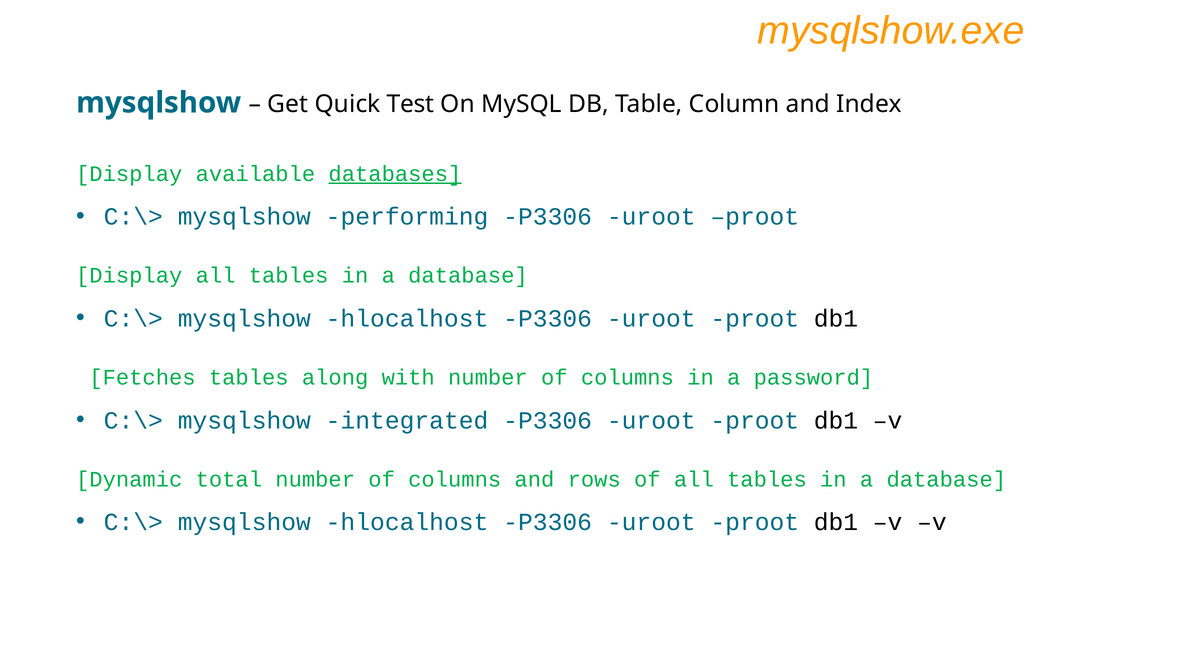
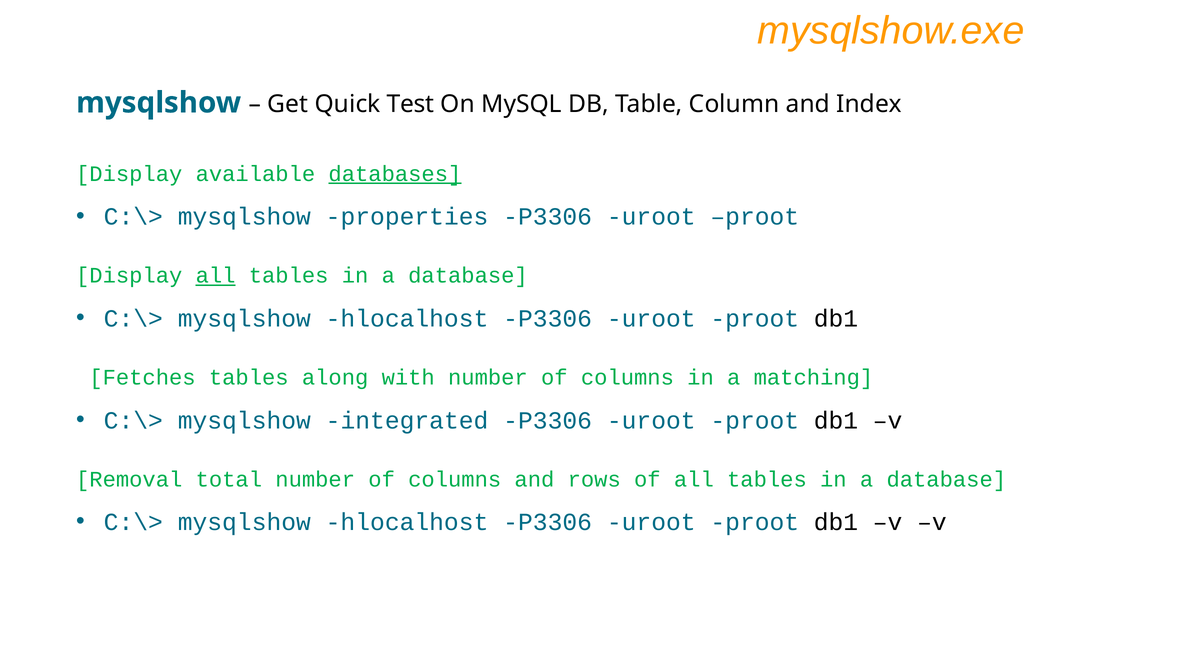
performing: performing -> properties (407, 217)
all underline: none -> present (216, 276)
password: password -> matching (813, 378)
Dynamic: Dynamic -> Removal (129, 479)
